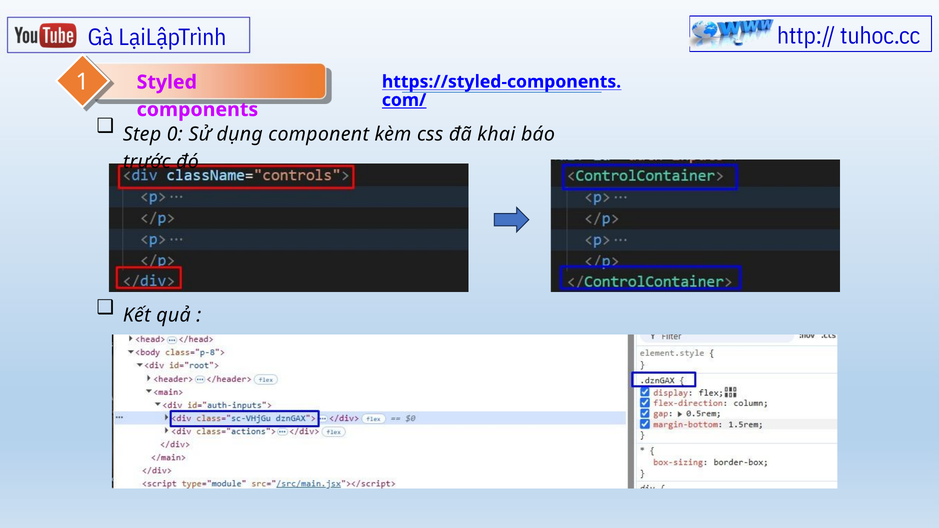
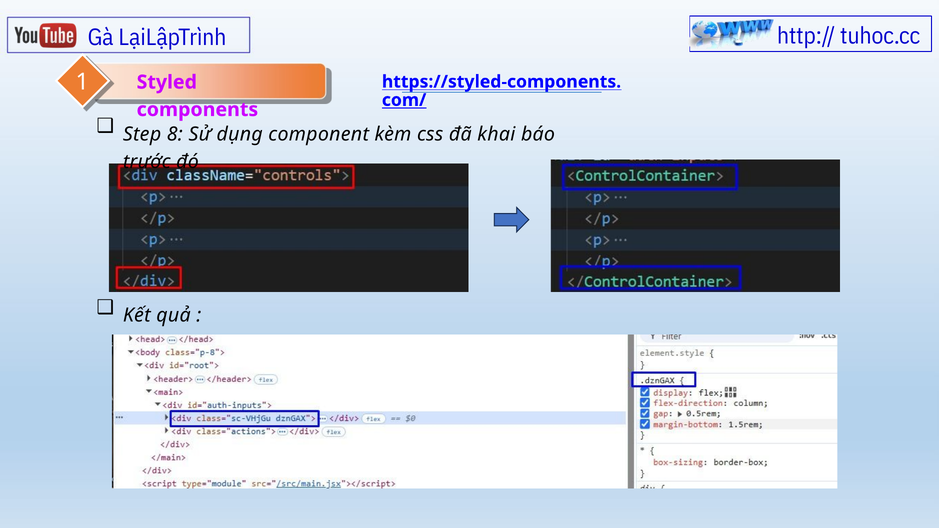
0: 0 -> 8 (175, 134)
